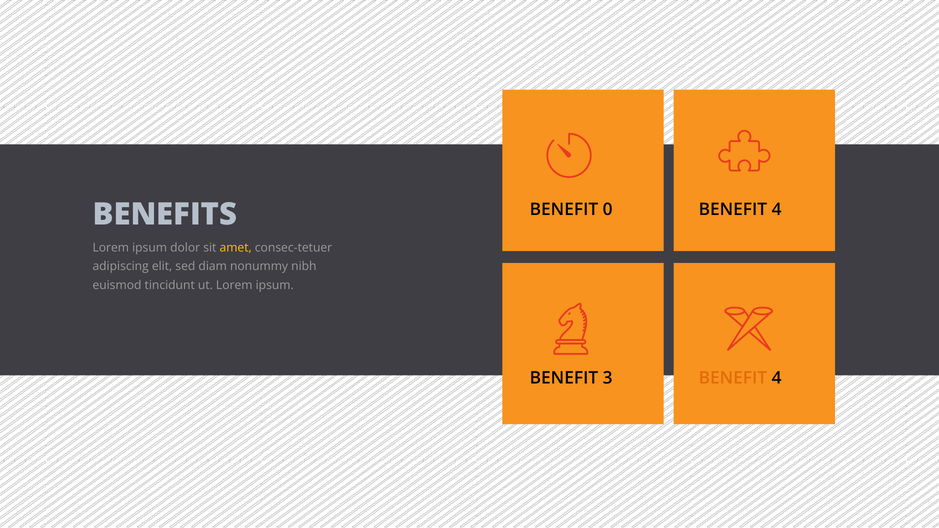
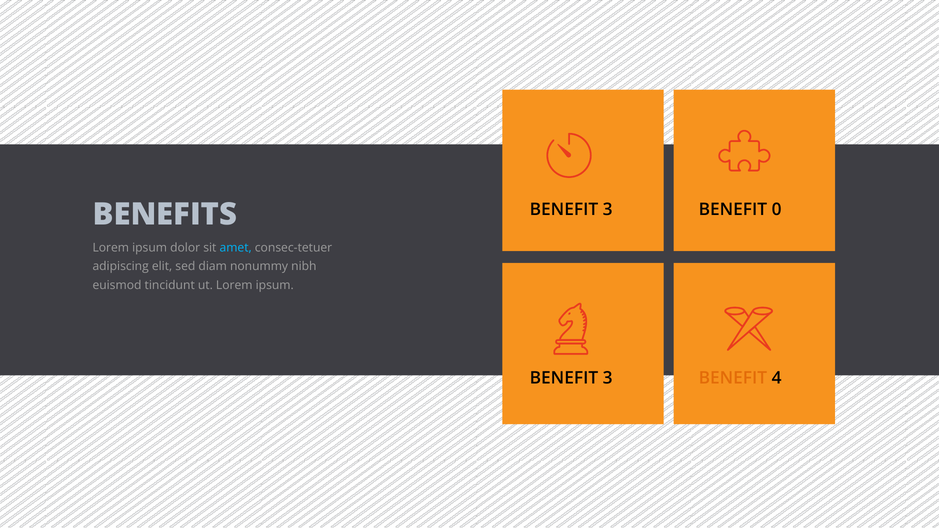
0: 0 -> 3 (608, 210)
4: 4 -> 0 (777, 210)
amet colour: yellow -> light blue (236, 248)
